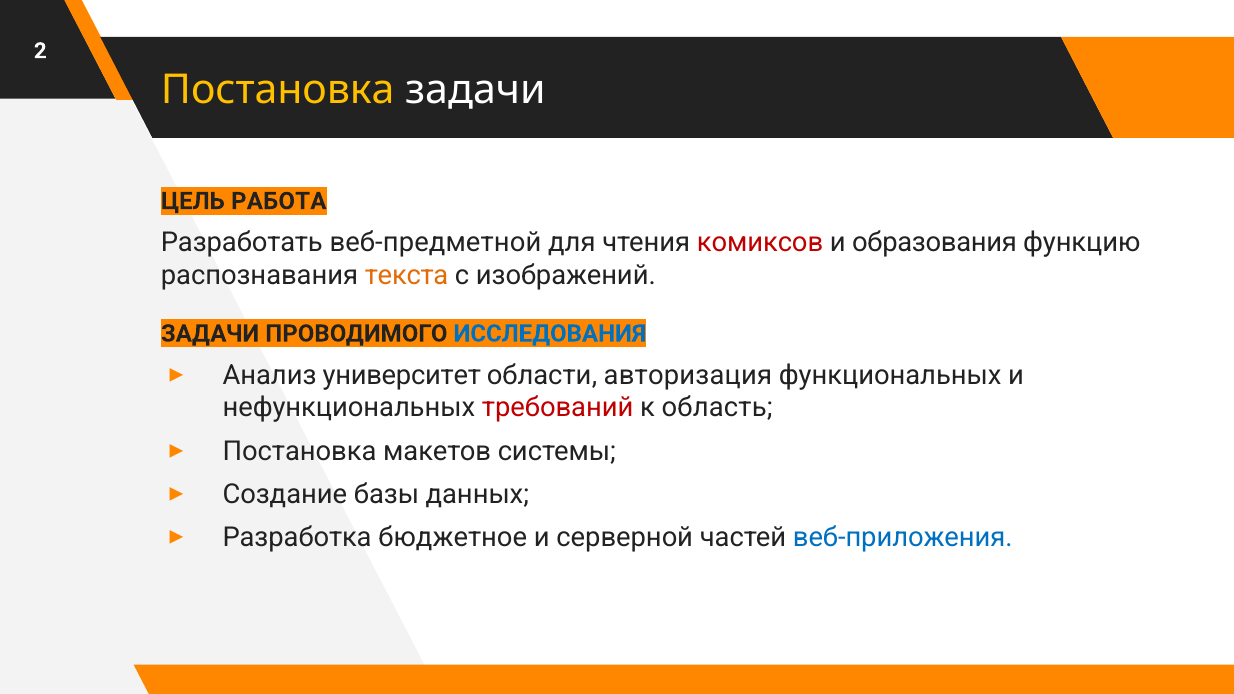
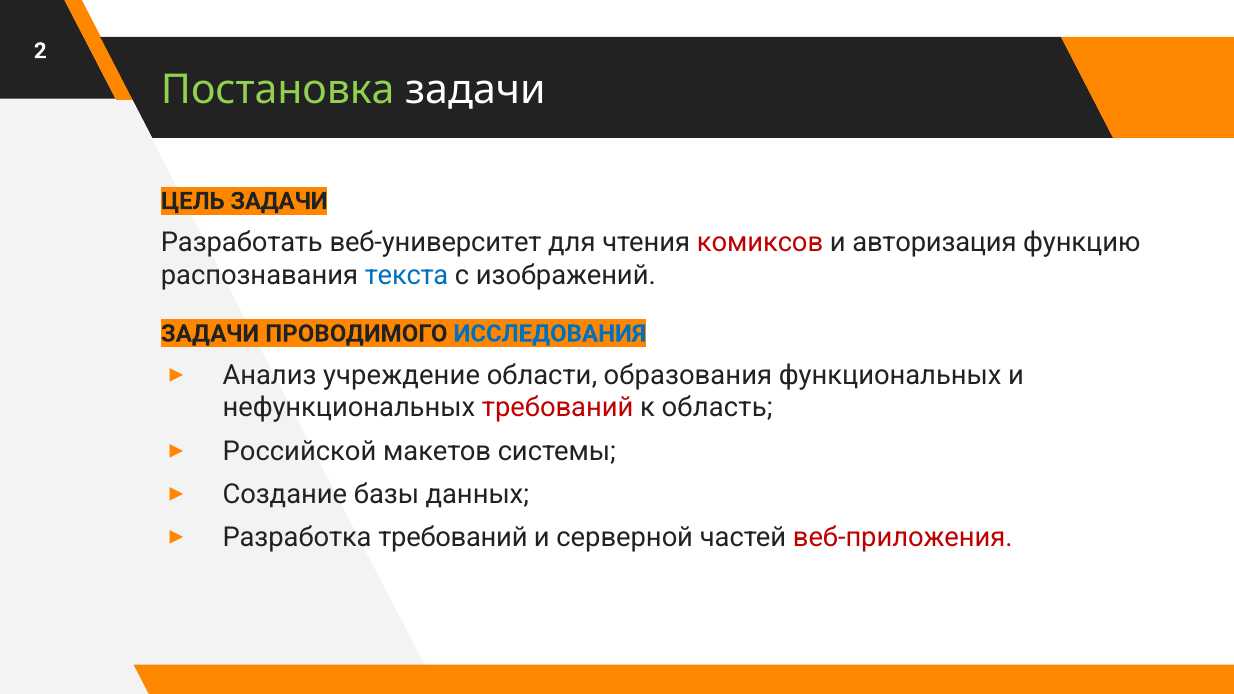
Постановка colour: yellow -> light green (278, 90)
ЦЕЛЬ РАБОТА: РАБОТА -> ЗАДАЧИ (279, 201)
веб-предметной: веб-предметной -> веб-университет (436, 243)
образования: образования -> авторизация (934, 243)
текста colour: orange -> blue (407, 275)
университет: университет -> учреждение (402, 375)
авторизация: авторизация -> образования (688, 375)
Постановка: Постановка -> Российской (300, 451)
Разработка бюджетное: бюджетное -> требований (453, 538)
веб-приложения colour: blue -> red (903, 538)
